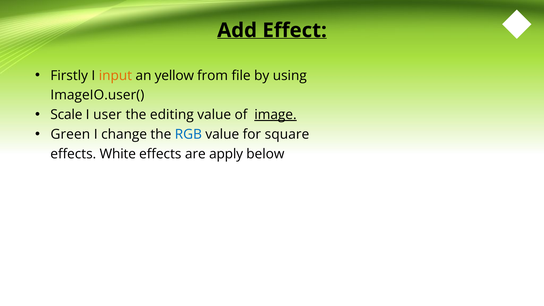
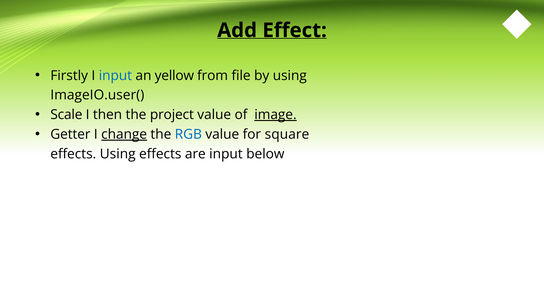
input colour: orange -> blue (115, 76)
user: user -> then (108, 115)
editing: editing -> project (172, 115)
Green: Green -> Getter (70, 134)
change underline: none -> present (124, 134)
effects White: White -> Using (118, 154)
are apply: apply -> input (226, 154)
